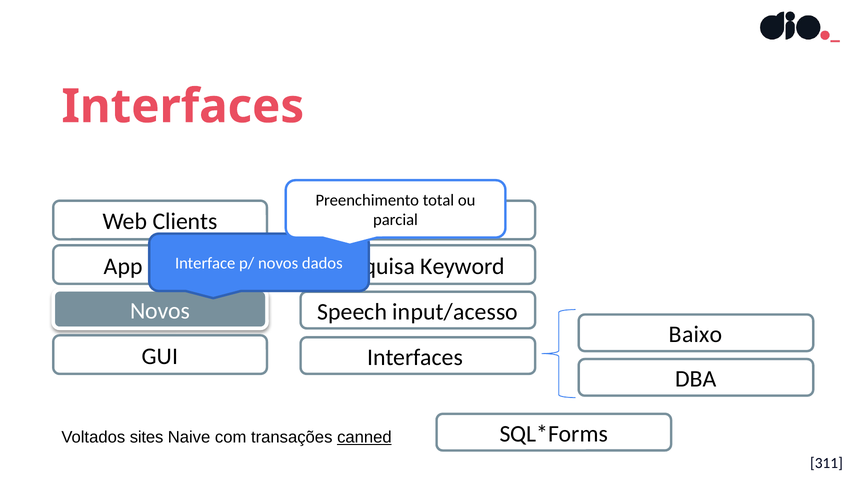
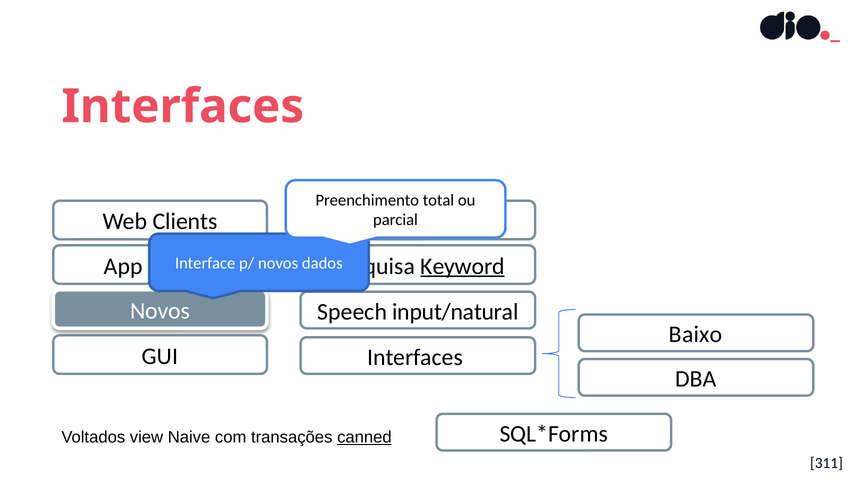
Keyword underline: none -> present (463, 266)
input/acesso: input/acesso -> input/natural (455, 312)
sites: sites -> view (146, 437)
